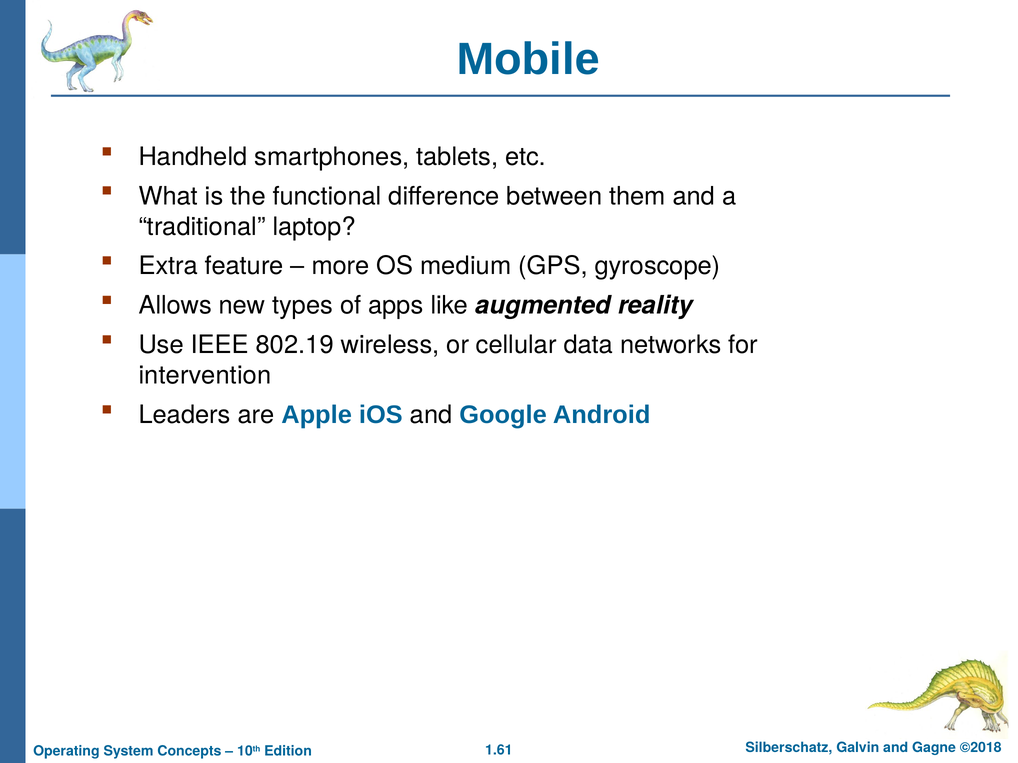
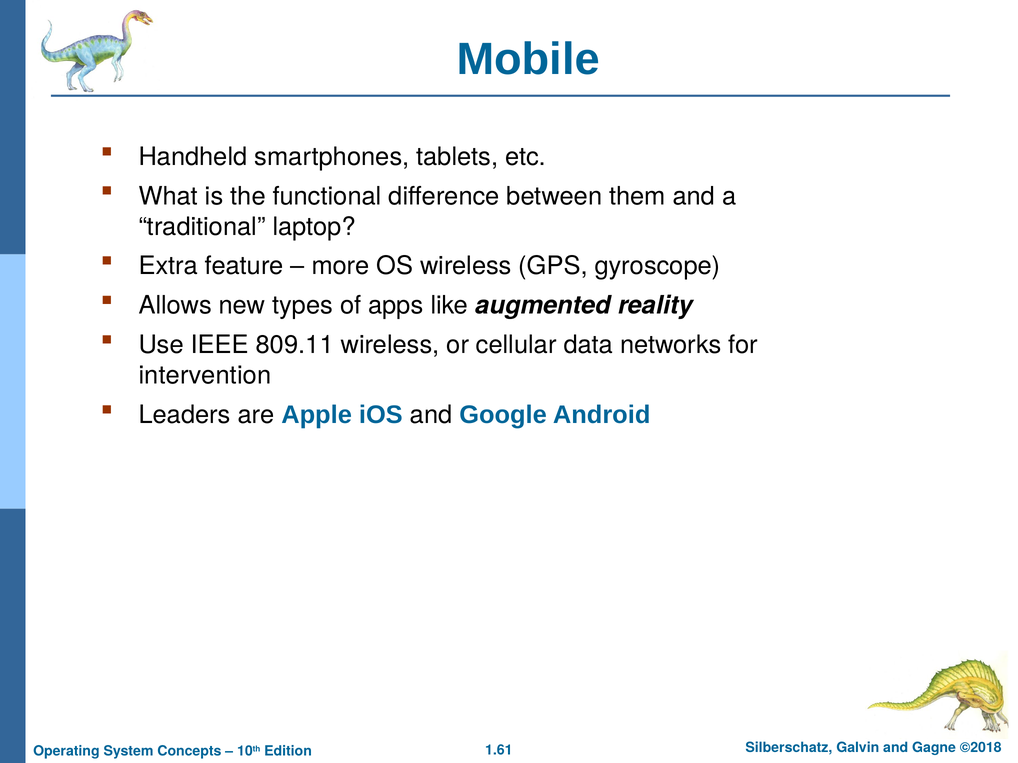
OS medium: medium -> wireless (466, 266)
802.19: 802.19 -> 809.11 (295, 345)
